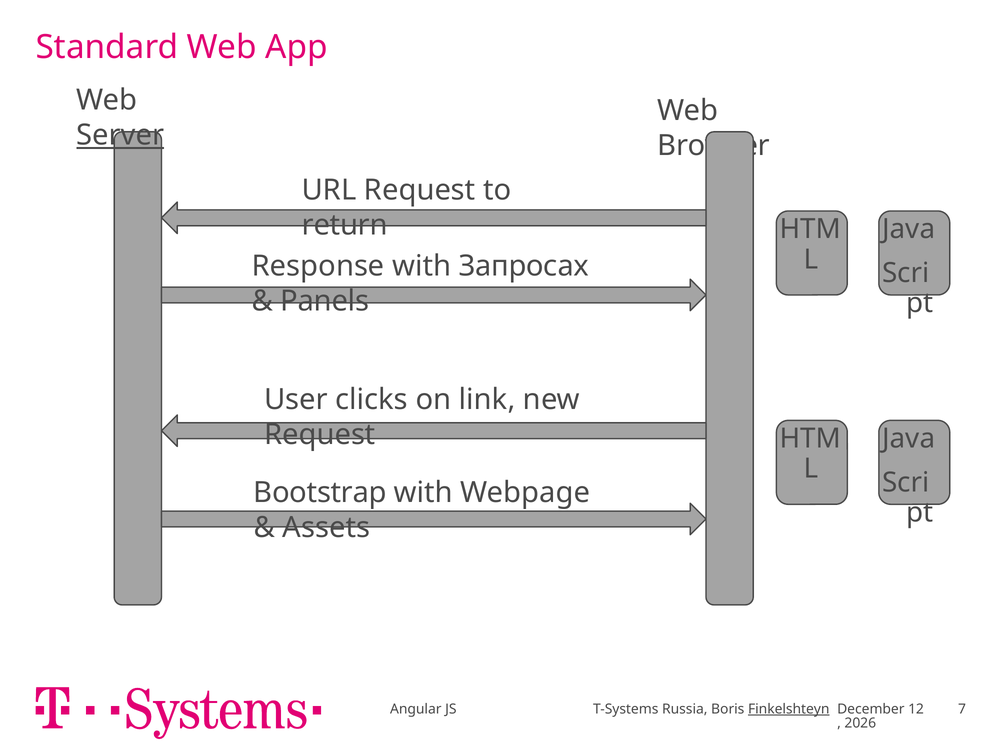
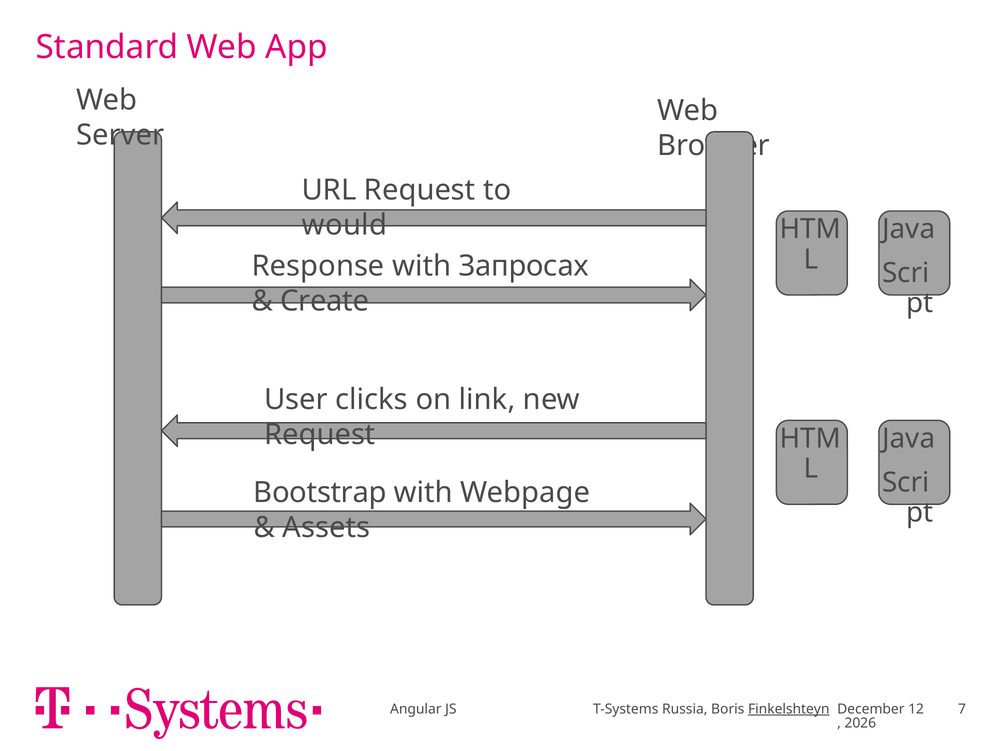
Server underline: present -> none (120, 135)
return: return -> would (344, 225)
Panels: Panels -> Create (325, 301)
